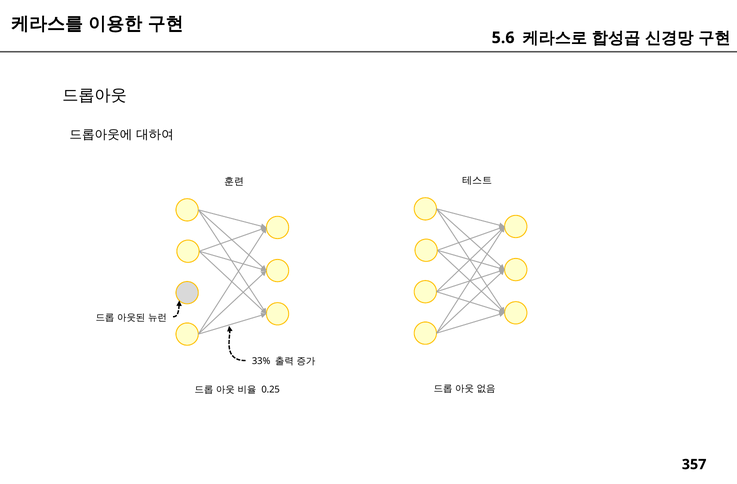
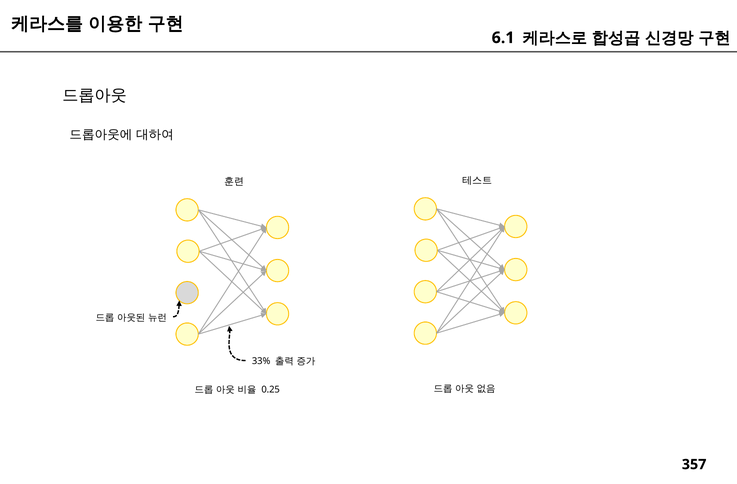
5.6: 5.6 -> 6.1 (503, 38)
